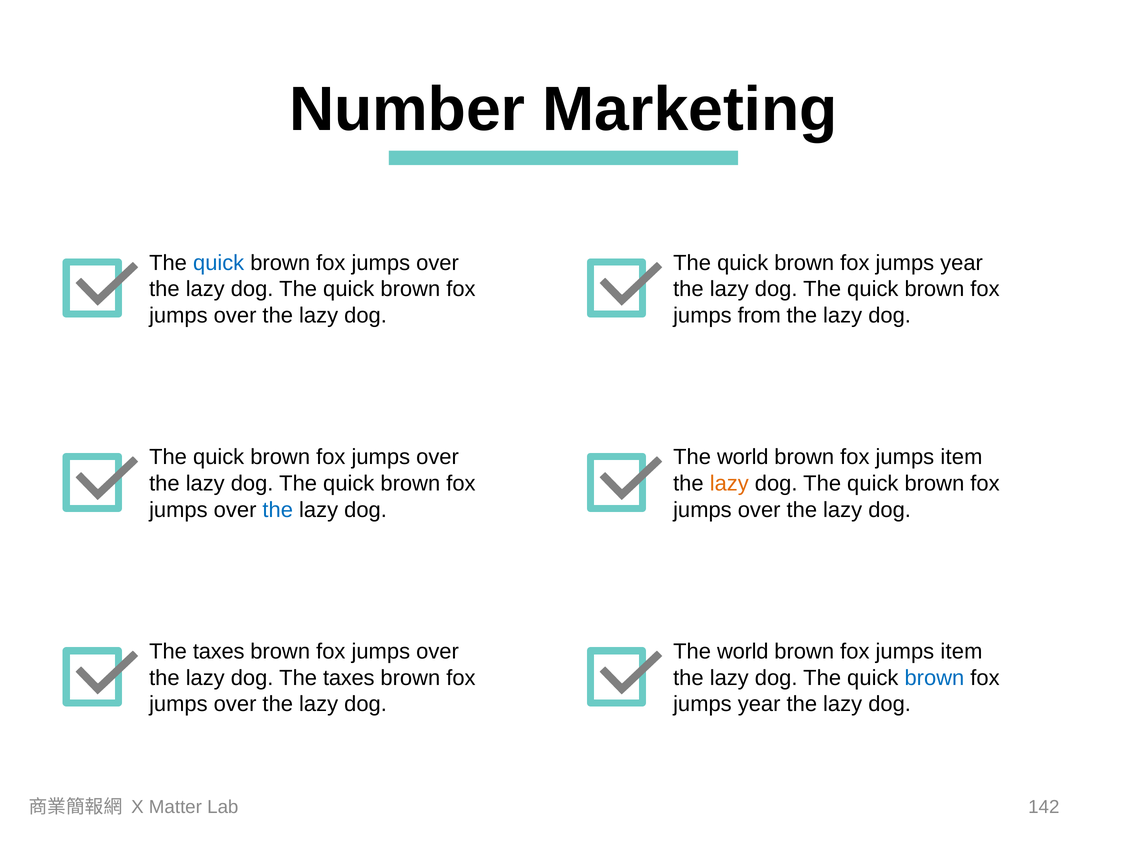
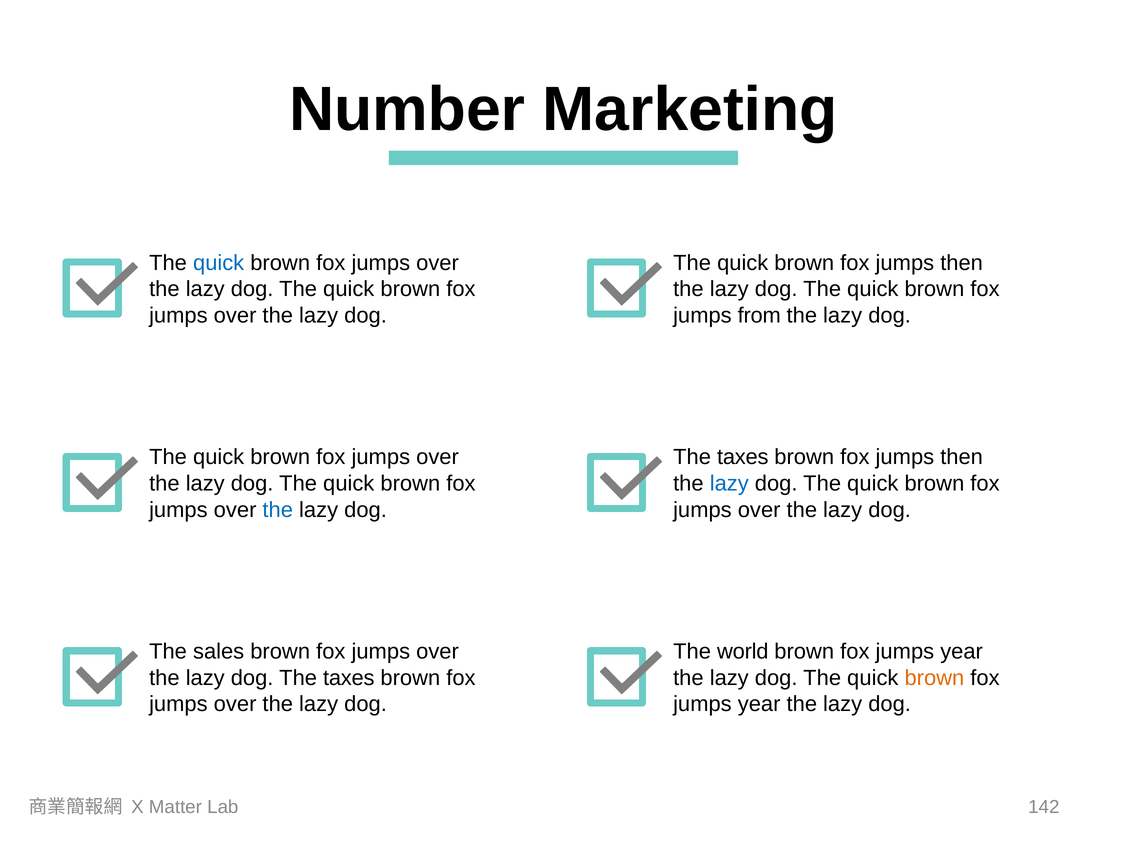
year: year -> then (962, 263)
world: world -> taxes (743, 457)
item: item -> then (962, 457)
lazy colour: orange -> blue (729, 484)
taxes: taxes -> sales (219, 652)
item: item -> year (962, 652)
brown colour: blue -> orange (934, 678)
